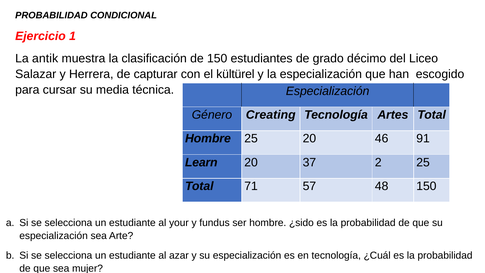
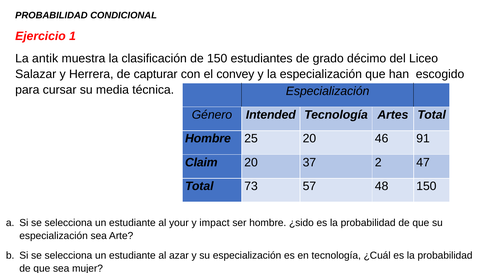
kültürel: kültürel -> convey (235, 74)
Creating: Creating -> Intended (271, 115)
Learn: Learn -> Claim (201, 162)
2 25: 25 -> 47 (423, 162)
71: 71 -> 73 (251, 186)
fundus: fundus -> impact (214, 223)
